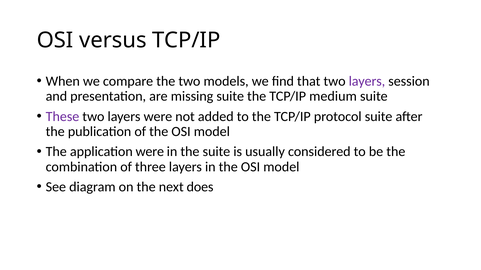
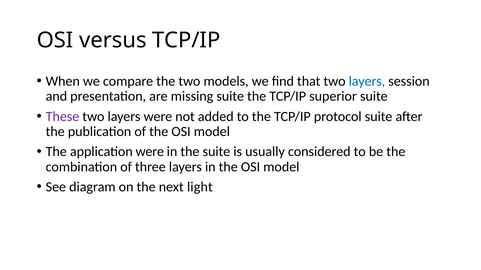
layers colour: purple -> blue (367, 81)
medium: medium -> superior (333, 96)
does: does -> light (200, 187)
